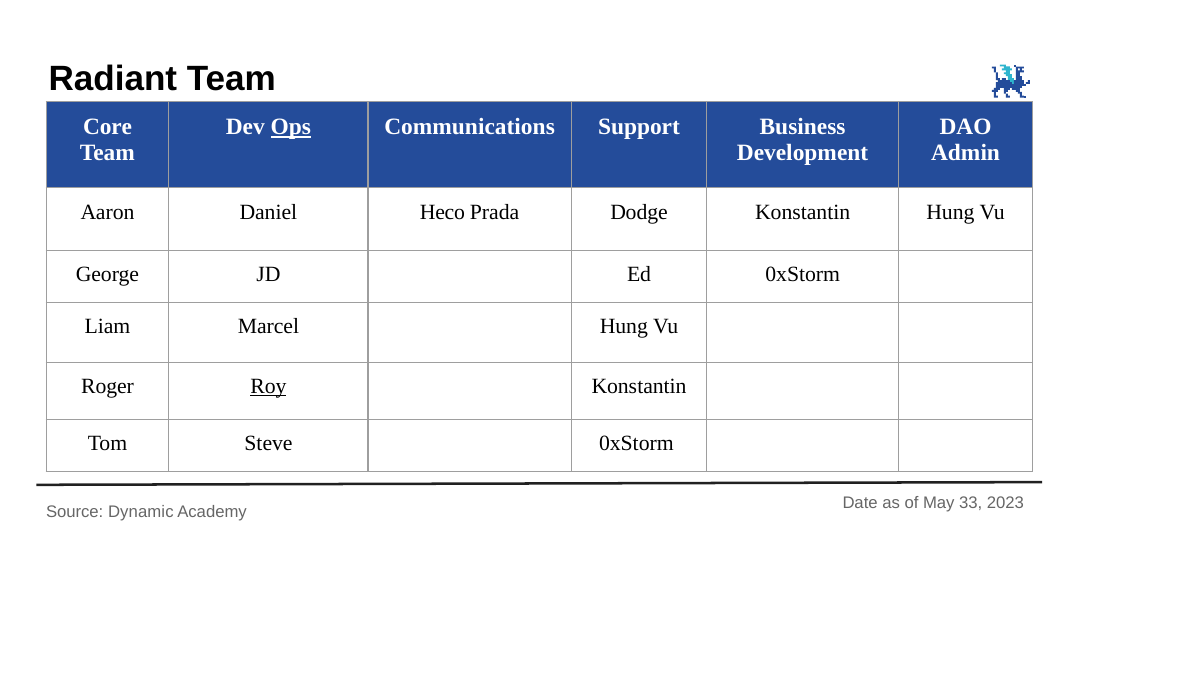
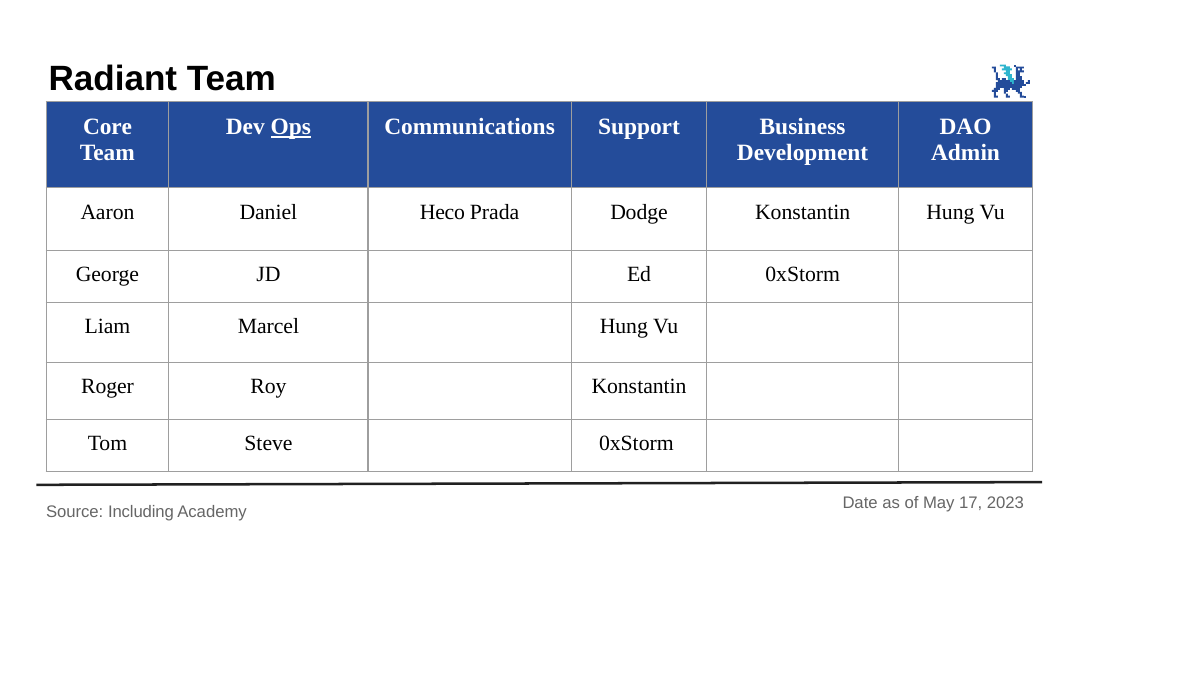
Roy underline: present -> none (268, 386)
Dynamic: Dynamic -> Including (141, 511)
33: 33 -> 17 (971, 503)
